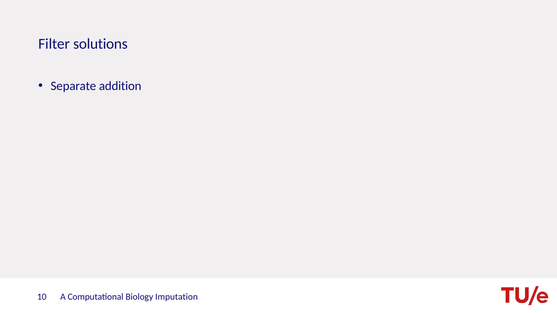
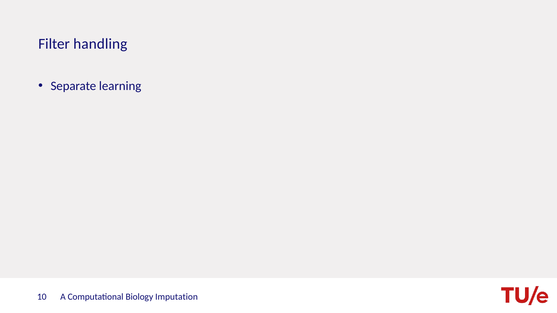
solutions: solutions -> handling (100, 44)
addition: addition -> learning (120, 86)
